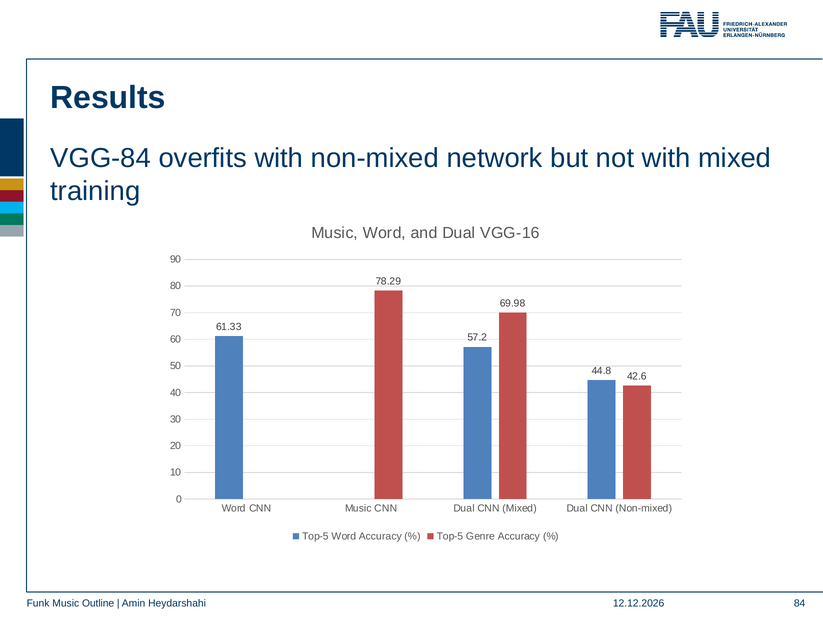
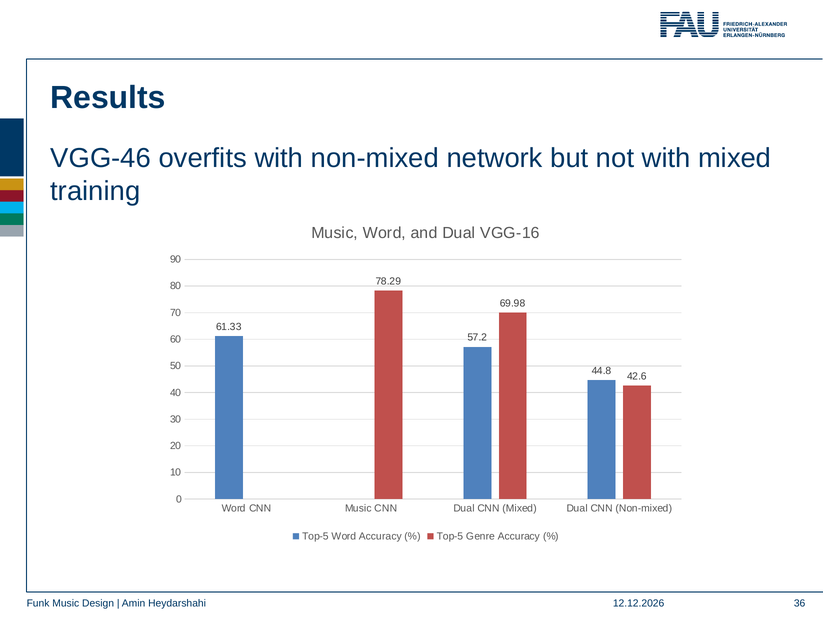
VGG-84: VGG-84 -> VGG-46 (101, 158)
Outline: Outline -> Design (98, 604)
84: 84 -> 36 (800, 603)
